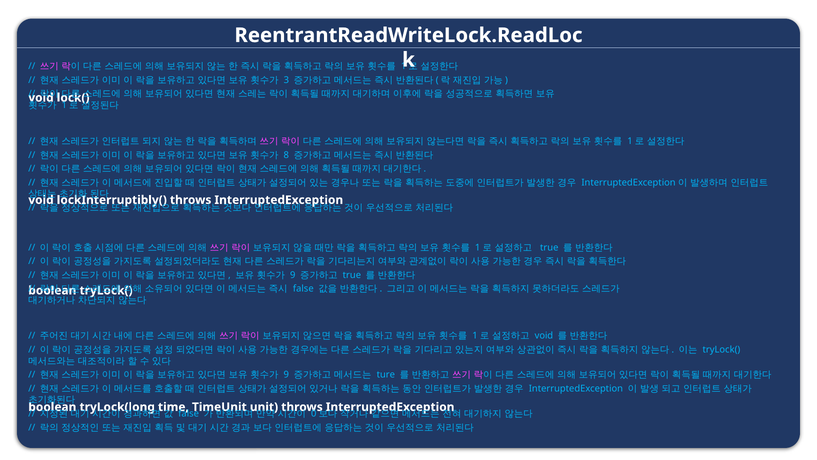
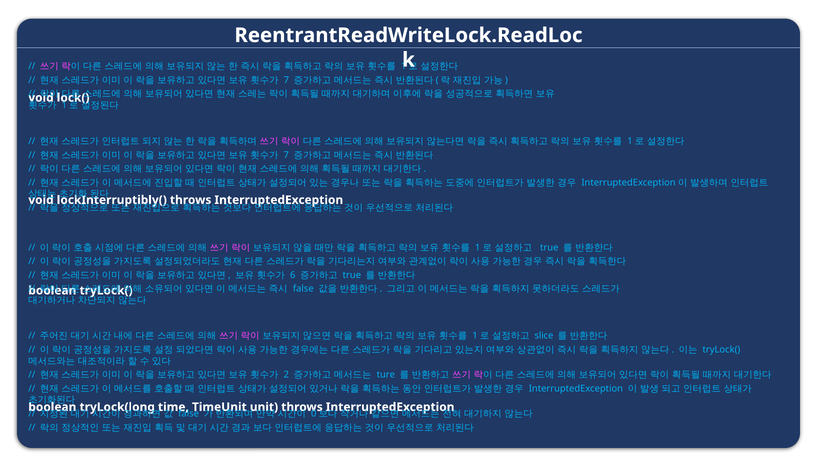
3: 3 -> 7 (286, 80)
8: 8 -> 7 (286, 155)
9: 9 -> 6 (293, 275)
void: void -> slice (544, 336)
9: 9 -> 2 (286, 374)
